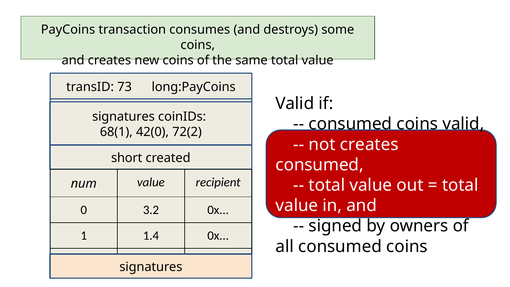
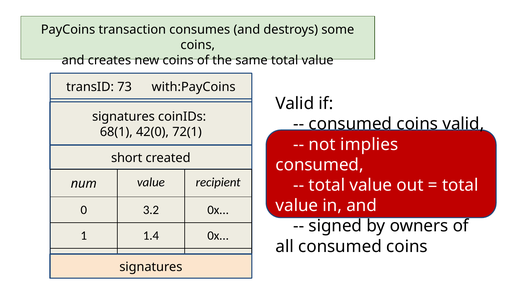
long:PayCoins: long:PayCoins -> with:PayCoins (194, 87)
72(2: 72(2 -> 72(1 (187, 132)
not creates: creates -> implies (369, 144)
